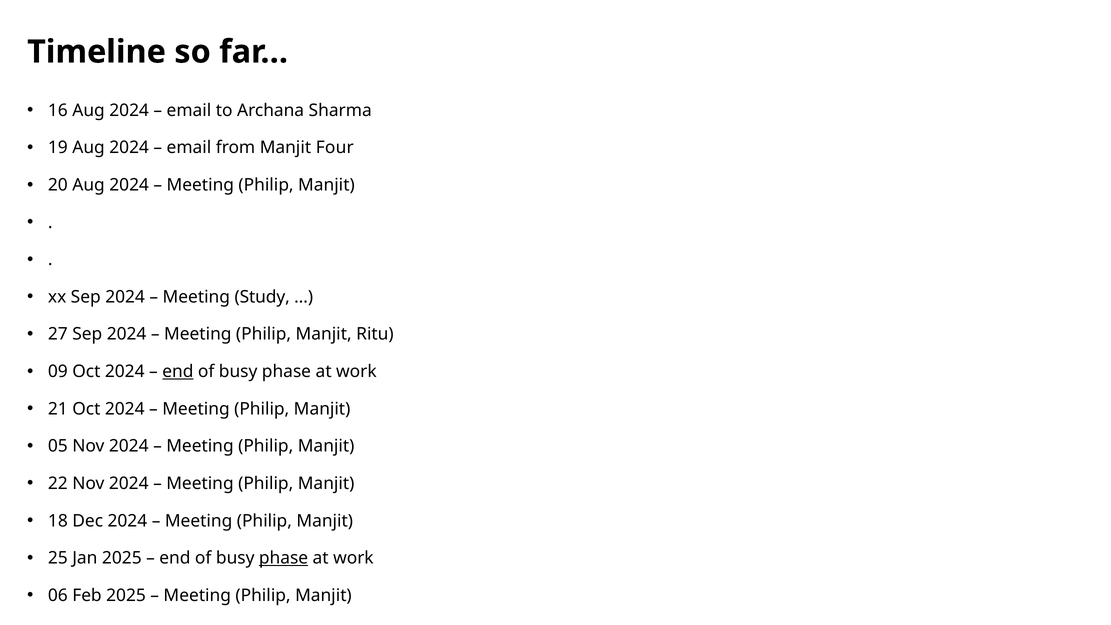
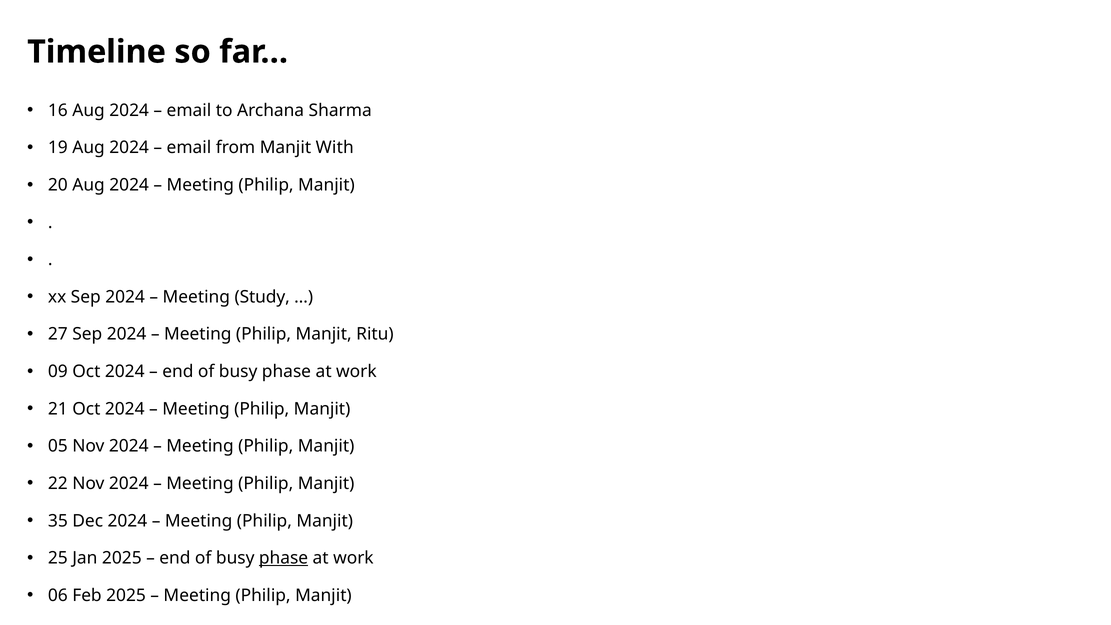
Four: Four -> With (335, 148)
end underline: present -> none (178, 372)
18: 18 -> 35 (58, 521)
